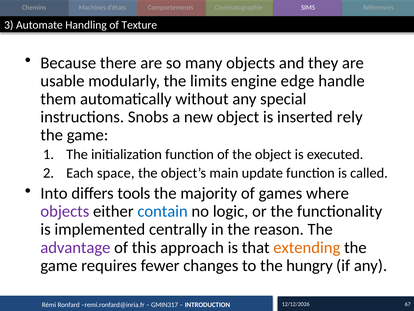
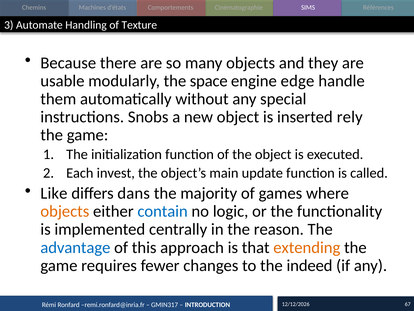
limits: limits -> space (209, 81)
space: space -> invest (116, 173)
Into: Into -> Like (54, 193)
tools: tools -> dans (134, 193)
objects colour: purple -> orange (65, 211)
advantage colour: purple -> blue (75, 247)
hungry: hungry -> indeed (310, 265)
